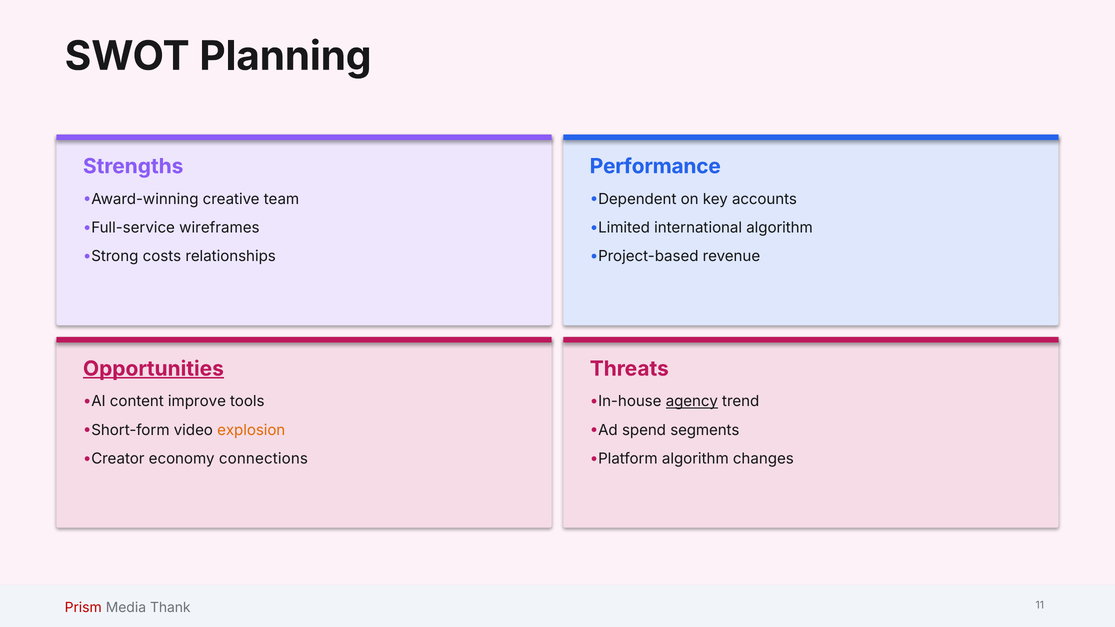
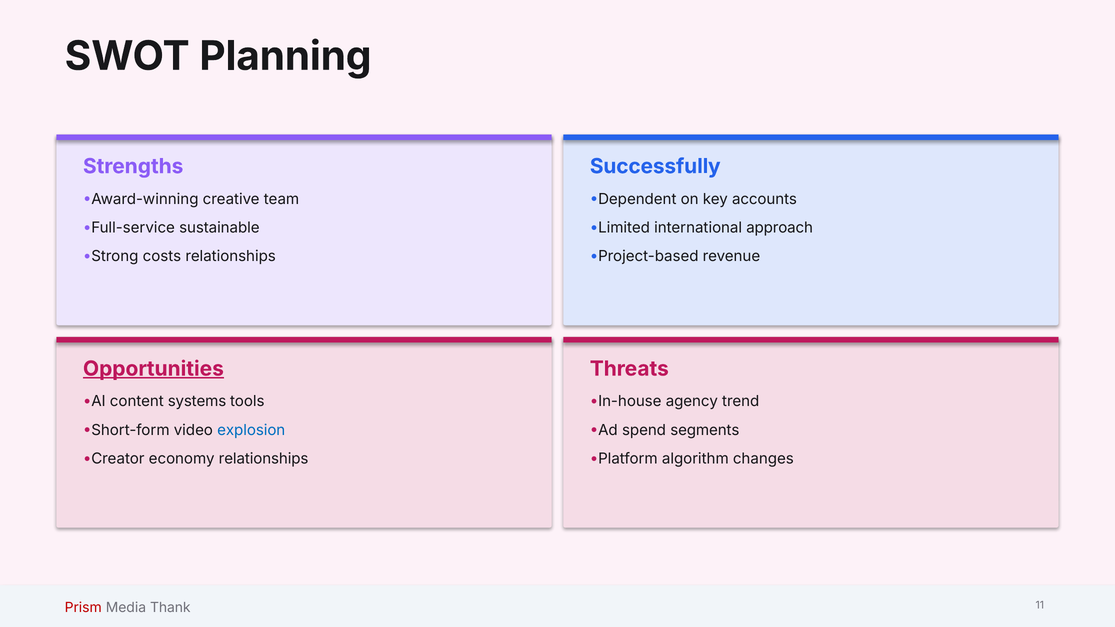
Performance: Performance -> Successfully (655, 166)
wireframes: wireframes -> sustainable (219, 228)
international algorithm: algorithm -> approach (780, 228)
improve: improve -> systems (197, 402)
agency underline: present -> none (692, 402)
explosion colour: orange -> blue (251, 430)
economy connections: connections -> relationships (264, 459)
